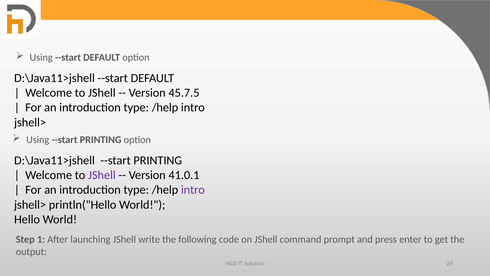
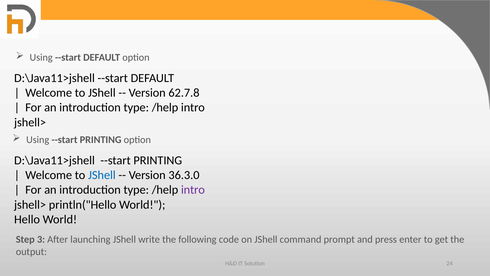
45.7.5: 45.7.5 -> 62.7.8 (184, 93)
JShell colour: purple -> blue (102, 175)
41.0.1: 41.0.1 -> 36.3.0 (184, 175)
1: 1 -> 3 (41, 239)
